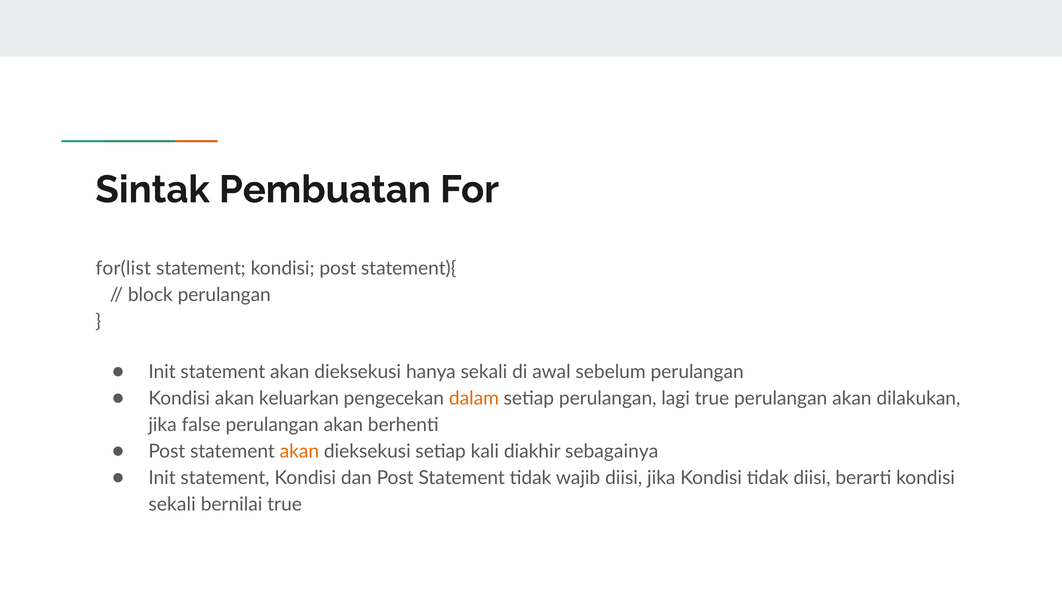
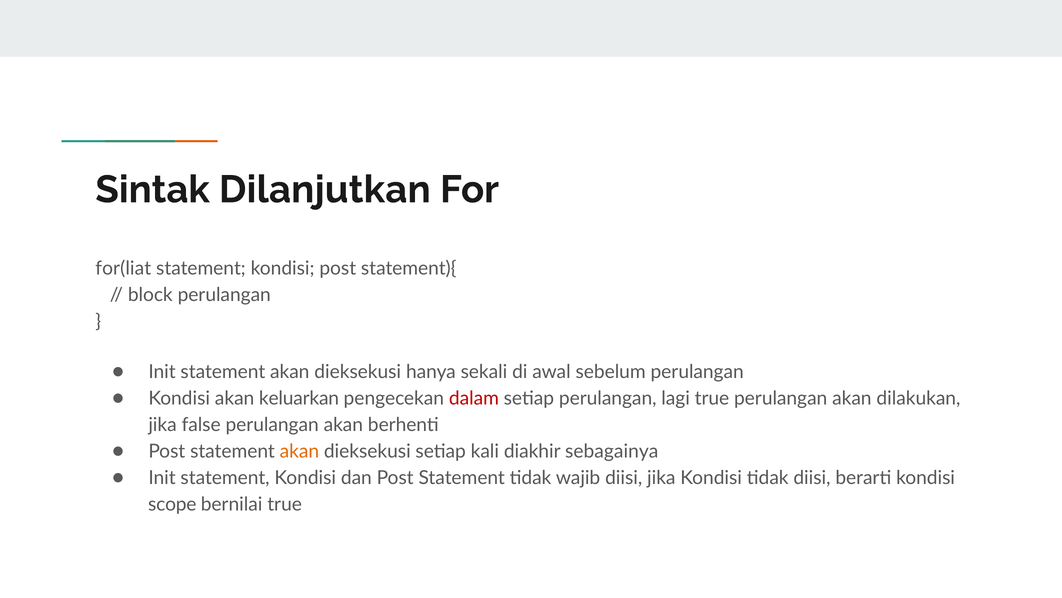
Pembuatan: Pembuatan -> Dilanjutkan (325, 189)
for(list: for(list -> for(liat (123, 268)
dalam colour: orange -> red (474, 398)
sekali: sekali -> scope (172, 504)
